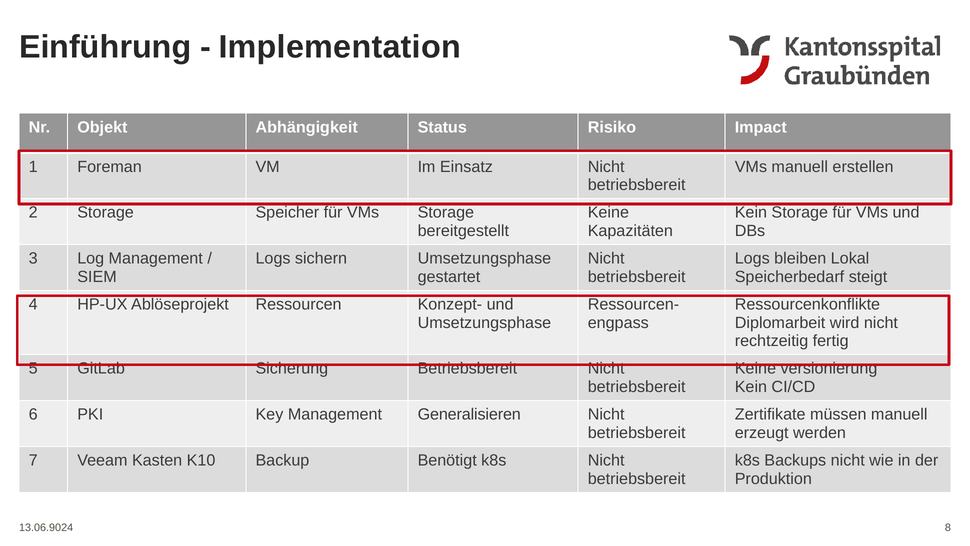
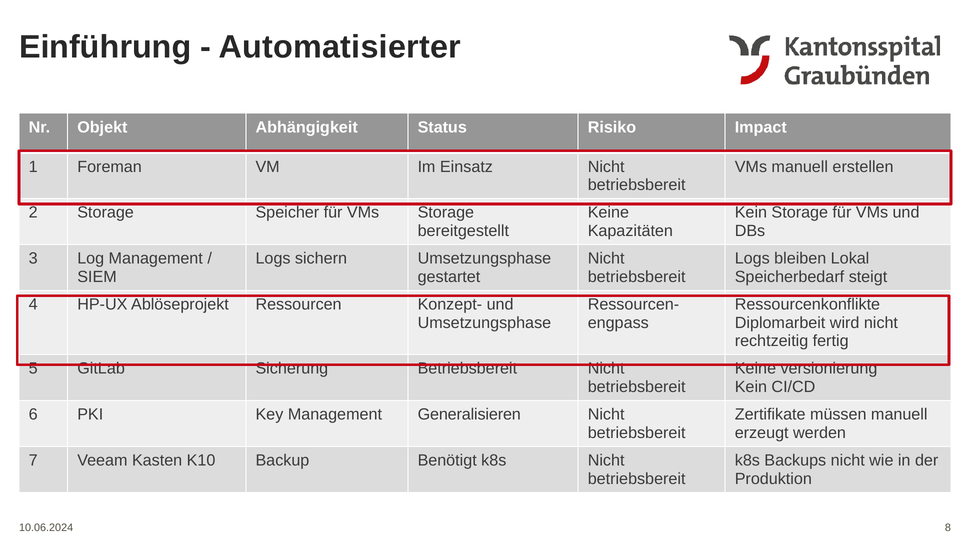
Implementation: Implementation -> Automatisierter (340, 47)
13.06.9024: 13.06.9024 -> 10.06.2024 (46, 528)
